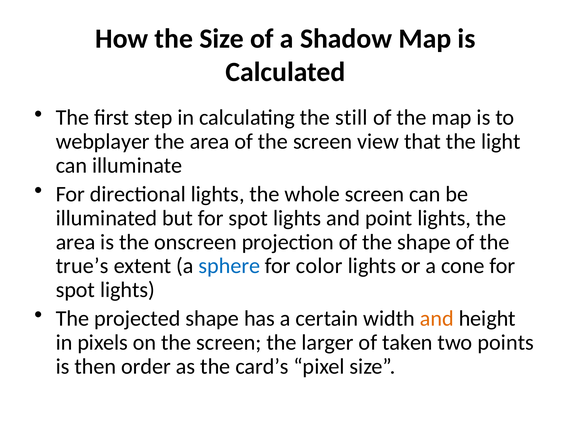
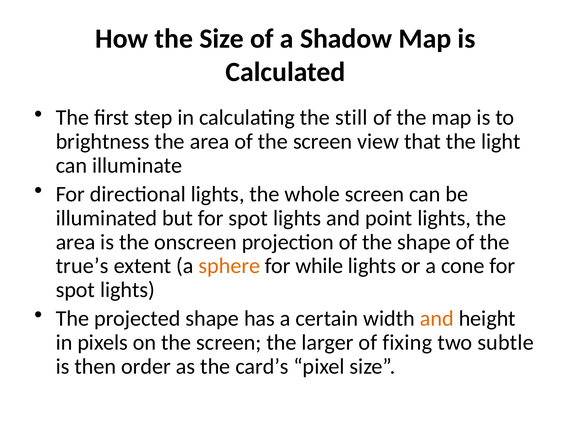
webplayer: webplayer -> brightness (103, 142)
sphere colour: blue -> orange (229, 266)
color: color -> while (319, 266)
taken: taken -> fixing (407, 343)
points: points -> subtle (506, 343)
